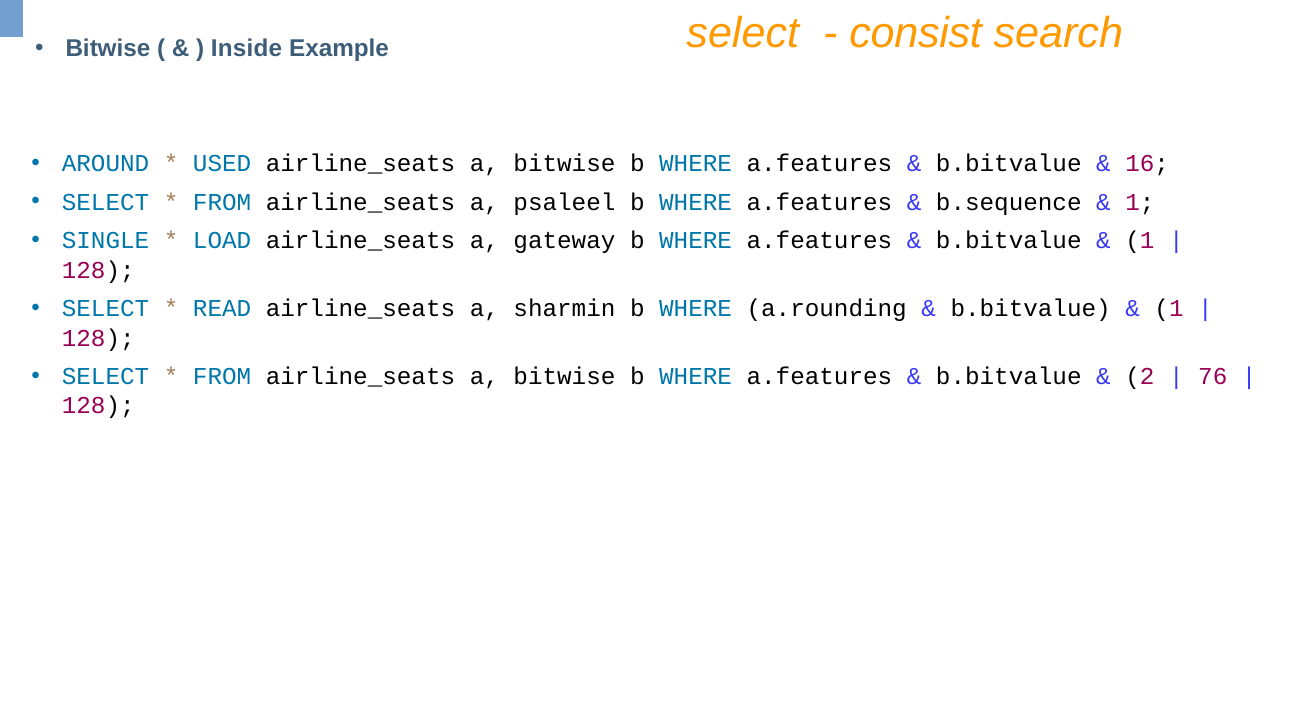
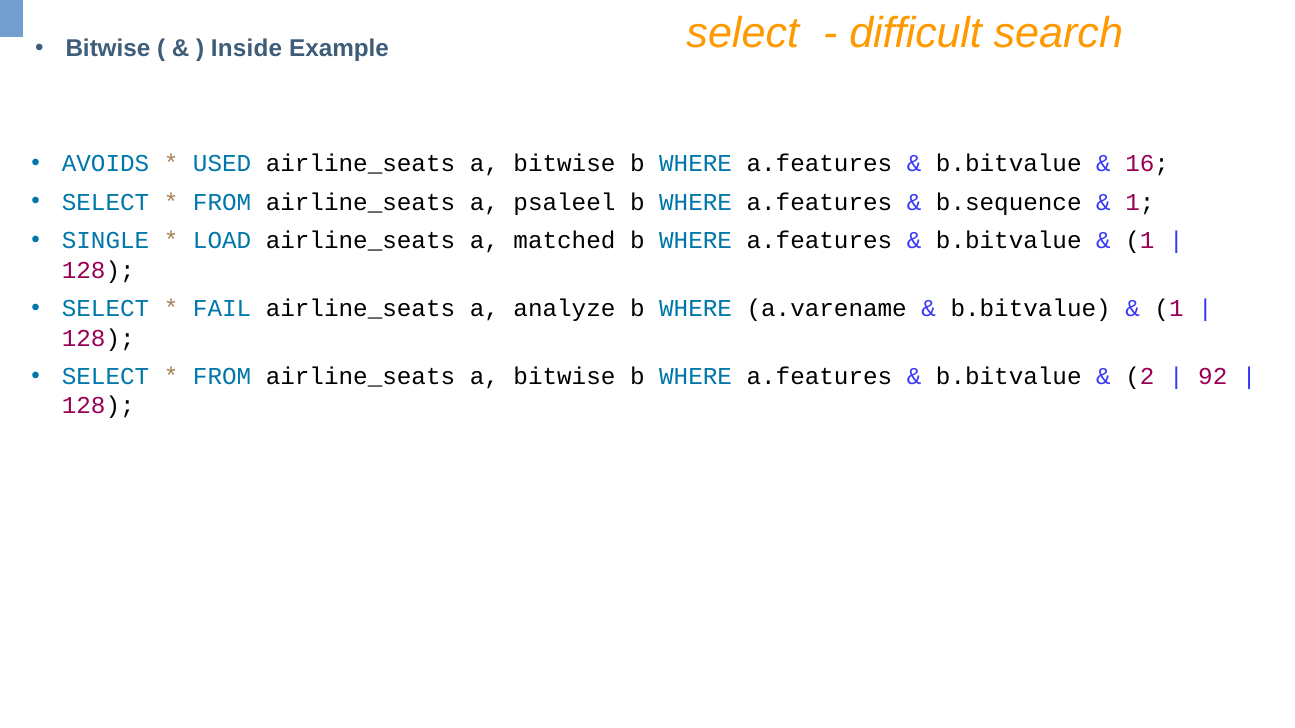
consist: consist -> difficult (916, 34)
AROUND: AROUND -> AVOIDS (106, 163)
gateway: gateway -> matched (564, 241)
READ: READ -> FAIL (222, 309)
sharmin: sharmin -> analyze (564, 309)
a.rounding: a.rounding -> a.varename (827, 309)
76: 76 -> 92 (1213, 377)
